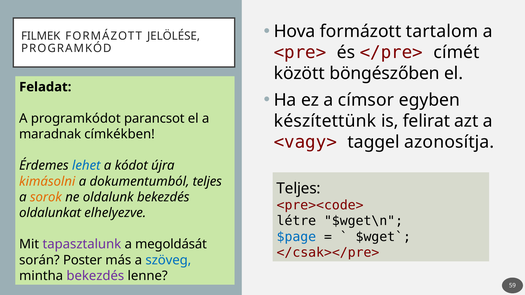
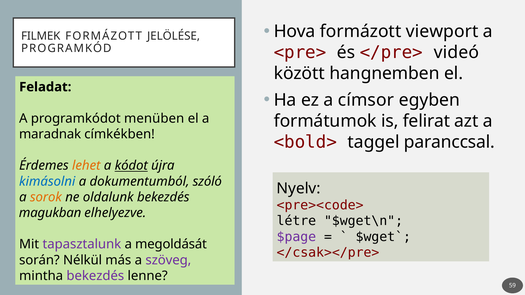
tartalom: tartalom -> viewport (442, 32)
címét: címét -> videó (456, 53)
böngészőben: böngészőben -> hangnemben (385, 74)
parancsot: parancsot -> menüben (154, 119)
készítettünk: készítettünk -> formátumok (325, 121)
<vagy>: <vagy> -> <bold> (305, 142)
azonosítja: azonosítja -> paranccsal (449, 142)
lehet colour: blue -> orange (86, 166)
kódot underline: none -> present (131, 166)
kimásolni colour: orange -> blue (47, 182)
dokumentumból teljes: teljes -> szóló (207, 182)
Teljes: Teljes -> Nyelv (299, 189)
oldalunkat: oldalunkat -> magukban (50, 213)
$page colour: blue -> purple (296, 237)
Poster: Poster -> Nélkül (83, 260)
szöveg colour: blue -> purple (168, 260)
